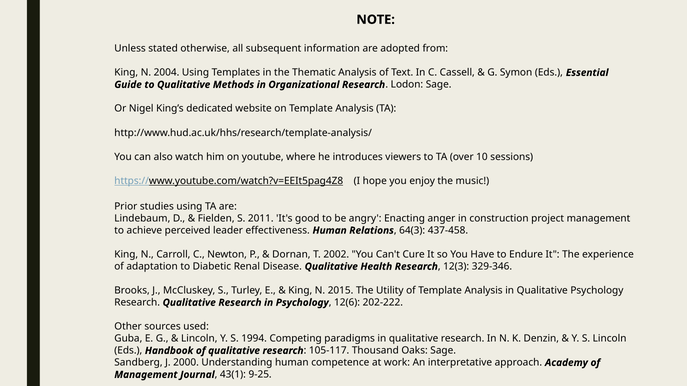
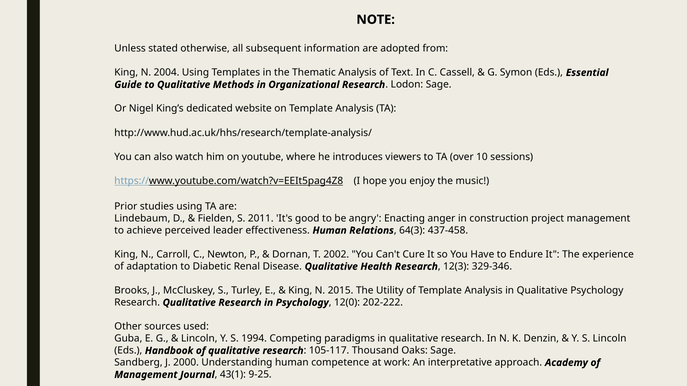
12(6: 12(6 -> 12(0 (347, 303)
